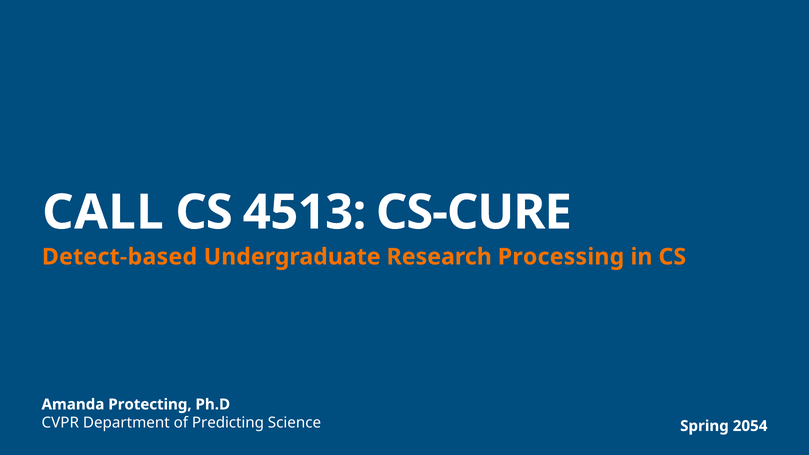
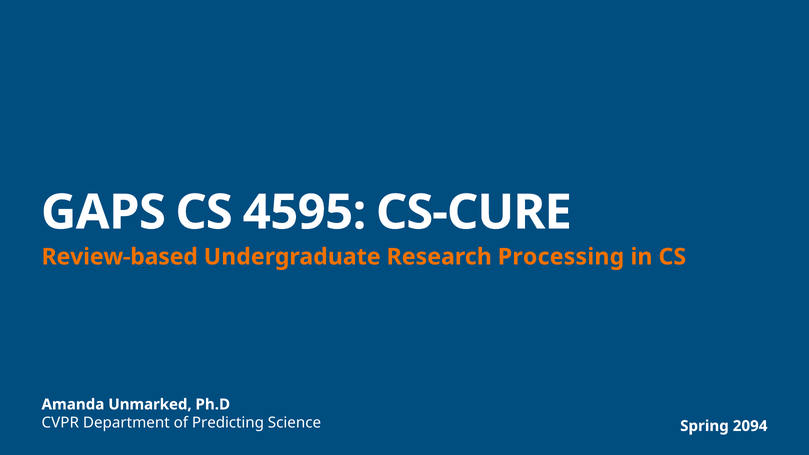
CALL: CALL -> GAPS (103, 212)
4513: 4513 -> 4595 (305, 212)
Detect-based: Detect-based -> Review-based (120, 257)
Protecting: Protecting -> Unmarked (150, 404)
2054: 2054 -> 2094 (750, 426)
